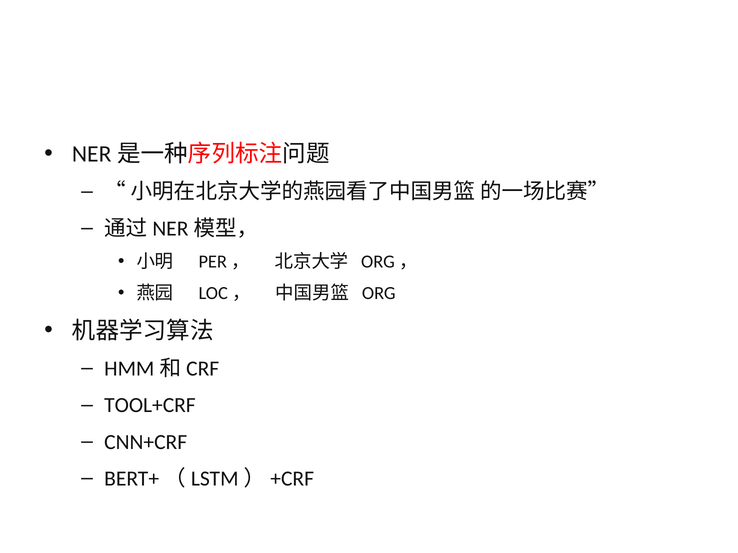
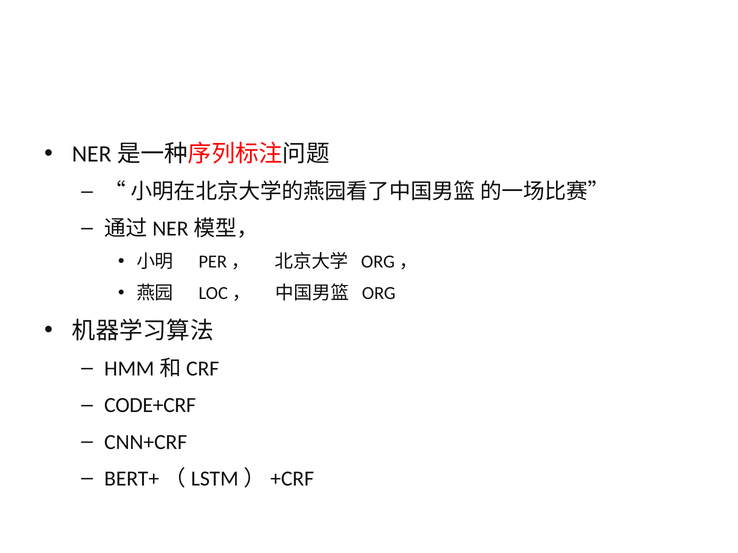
TOOL+CRF: TOOL+CRF -> CODE+CRF (150, 406)
